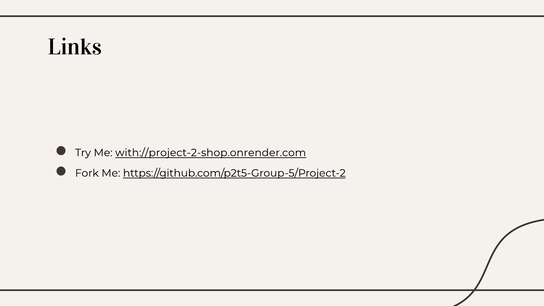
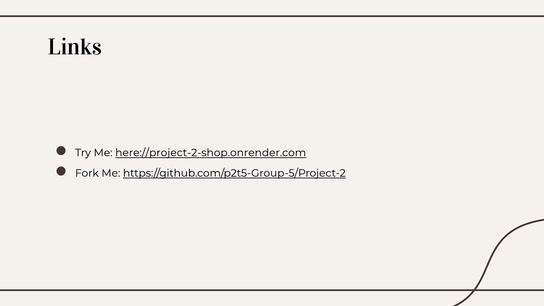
with://project-2-shop.onrender.com: with://project-2-shop.onrender.com -> here://project-2-shop.onrender.com (211, 153)
